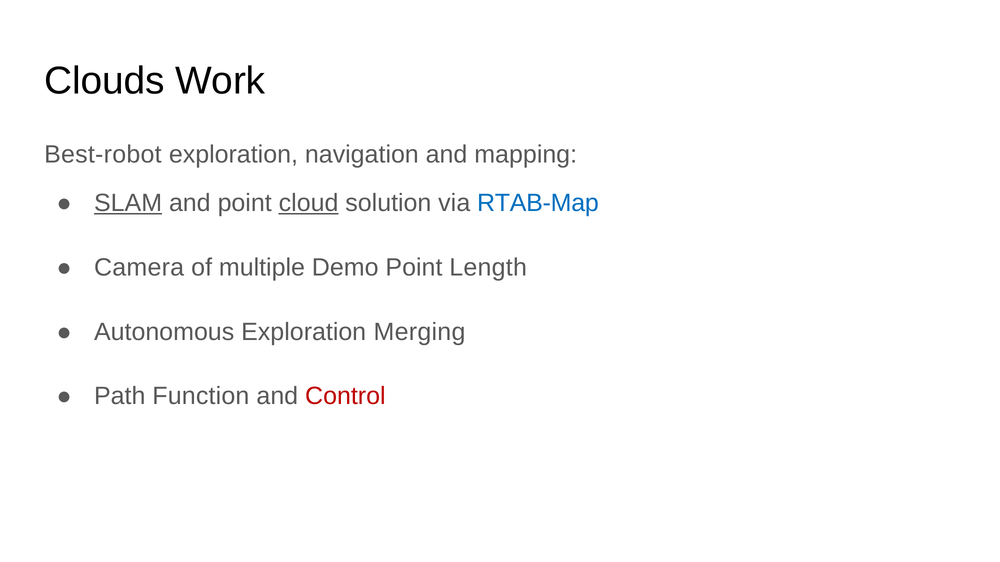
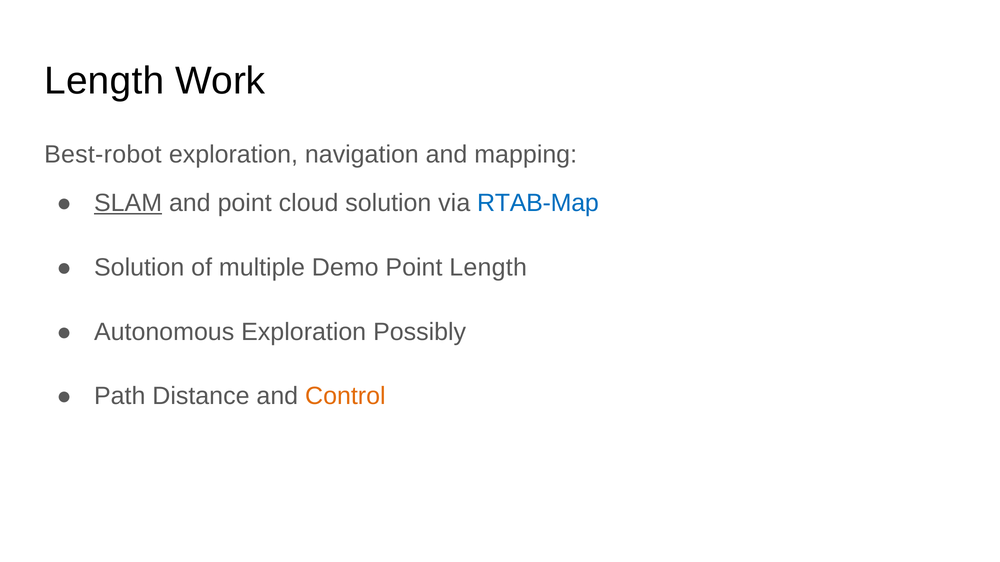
Clouds: Clouds -> Length (104, 81)
cloud underline: present -> none (309, 203)
Camera: Camera -> Solution (139, 268)
Merging: Merging -> Possibly (420, 332)
Function: Function -> Distance (201, 396)
Control colour: red -> orange (345, 396)
